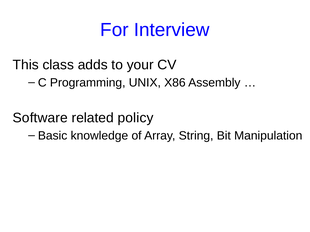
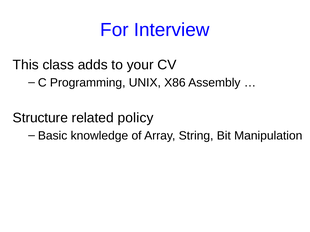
Software: Software -> Structure (40, 118)
